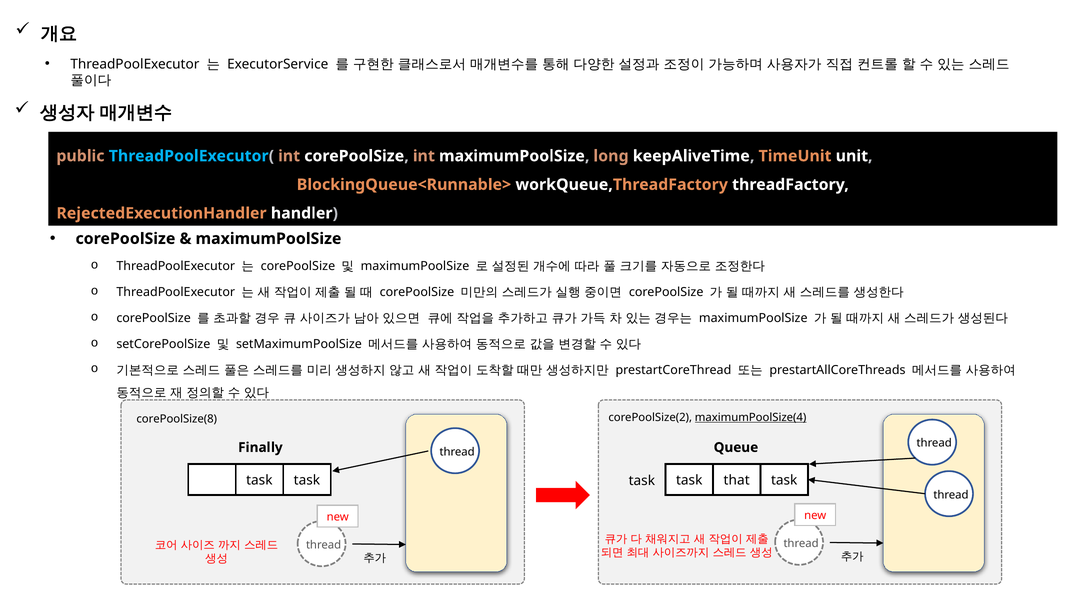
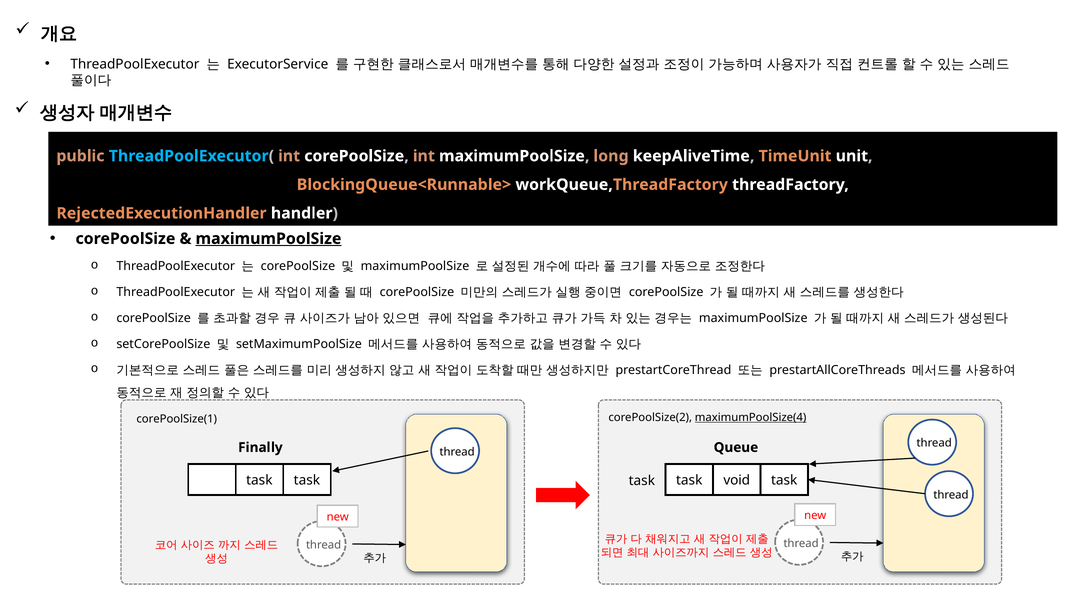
maximumPoolSize underline: none -> present (269, 239)
corePoolSize(8: corePoolSize(8 -> corePoolSize(1 (177, 419)
that: that -> void (737, 481)
